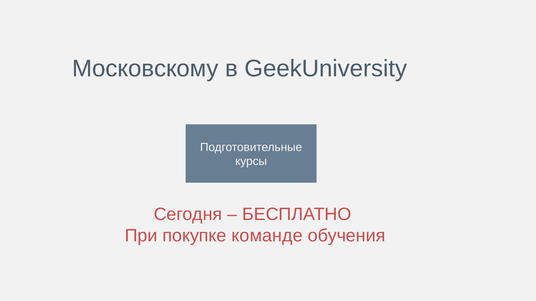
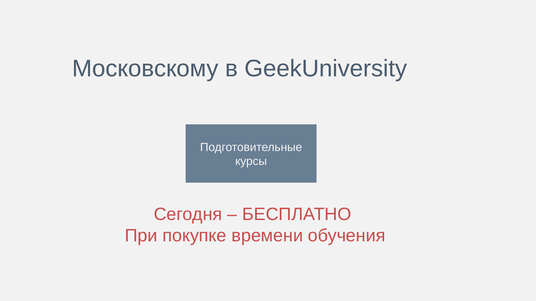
команде: команде -> времени (267, 236)
